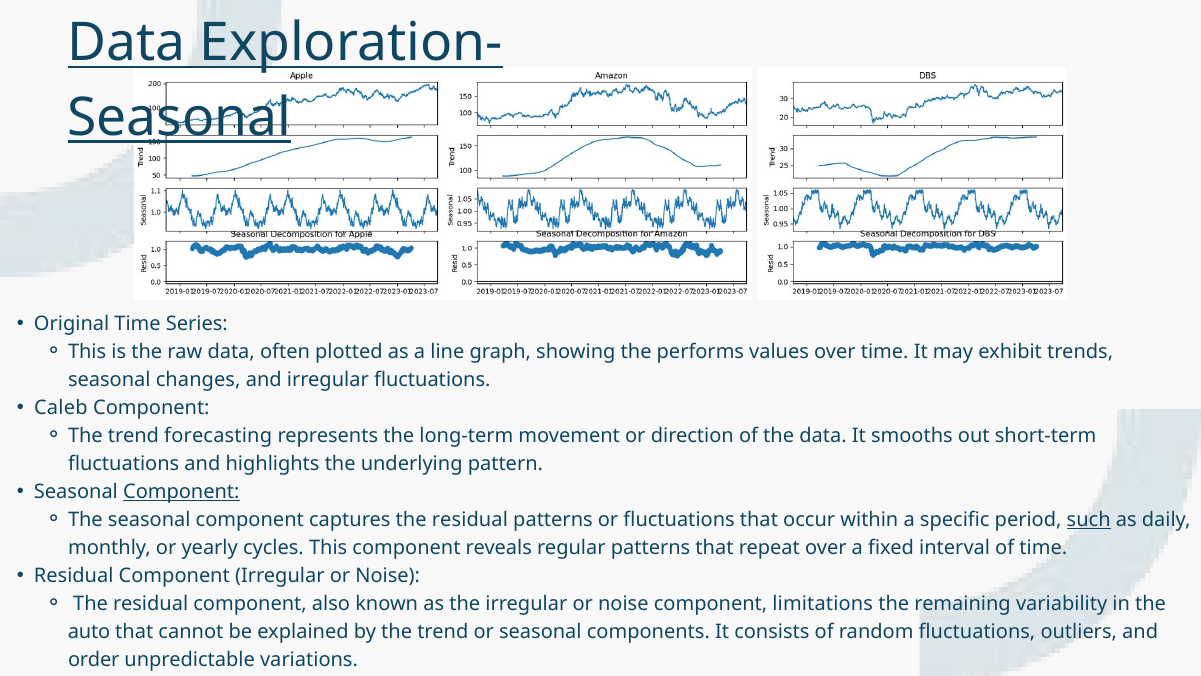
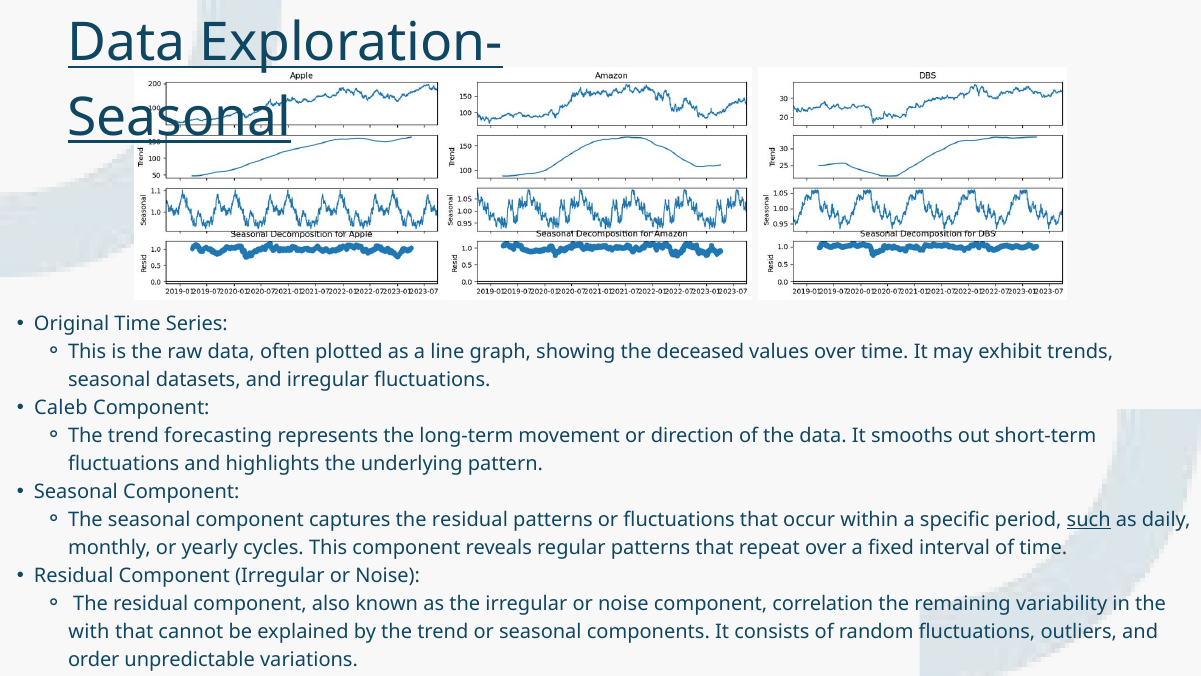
performs: performs -> deceased (700, 352)
changes: changes -> datasets (198, 380)
Component underline: present -> none (181, 492)
limitations: limitations -> correlation (823, 604)
auto: auto -> with (89, 632)
